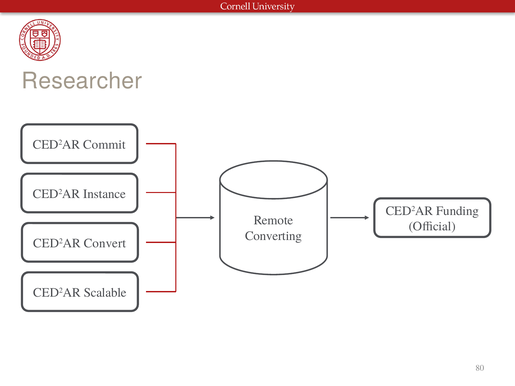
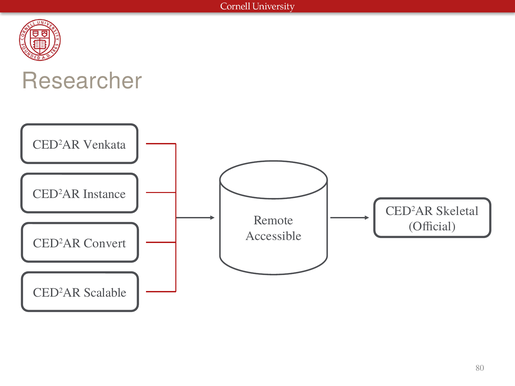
Commit: Commit -> Venkata (105, 145)
Funding: Funding -> Skeletal (457, 211)
Converting: Converting -> Accessible (273, 236)
